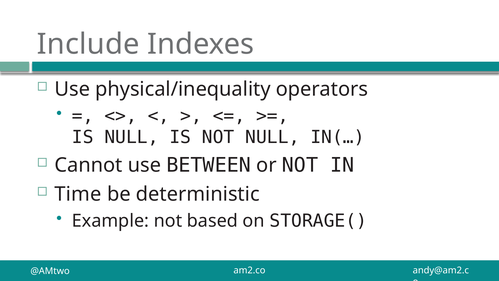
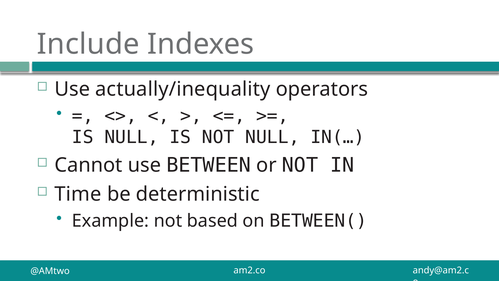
physical/inequality: physical/inequality -> actually/inequality (183, 89)
STORAGE(: STORAGE( -> BETWEEN( (318, 221)
